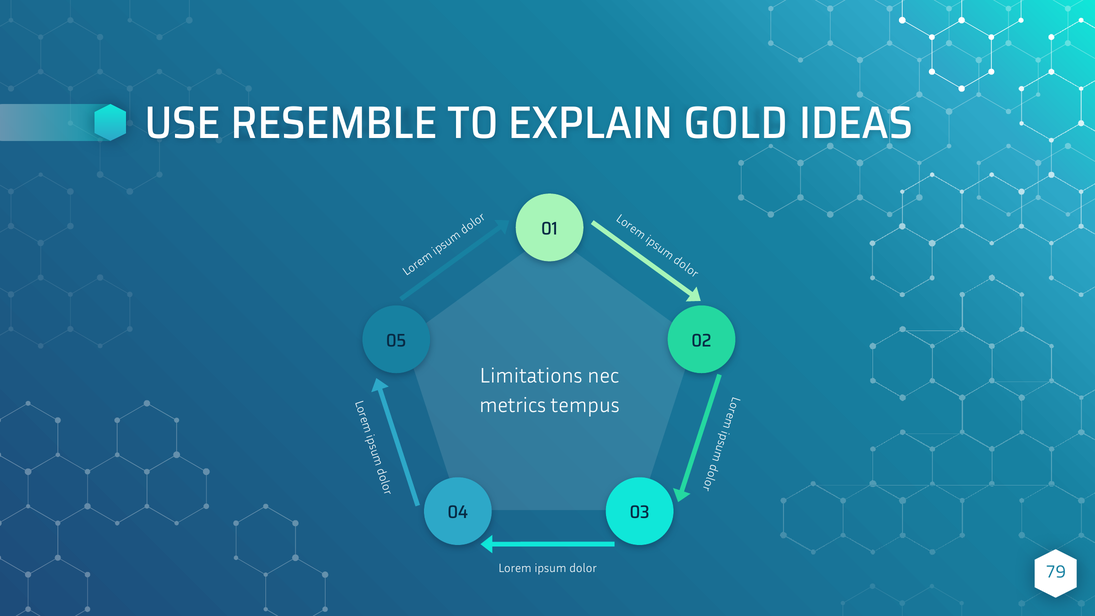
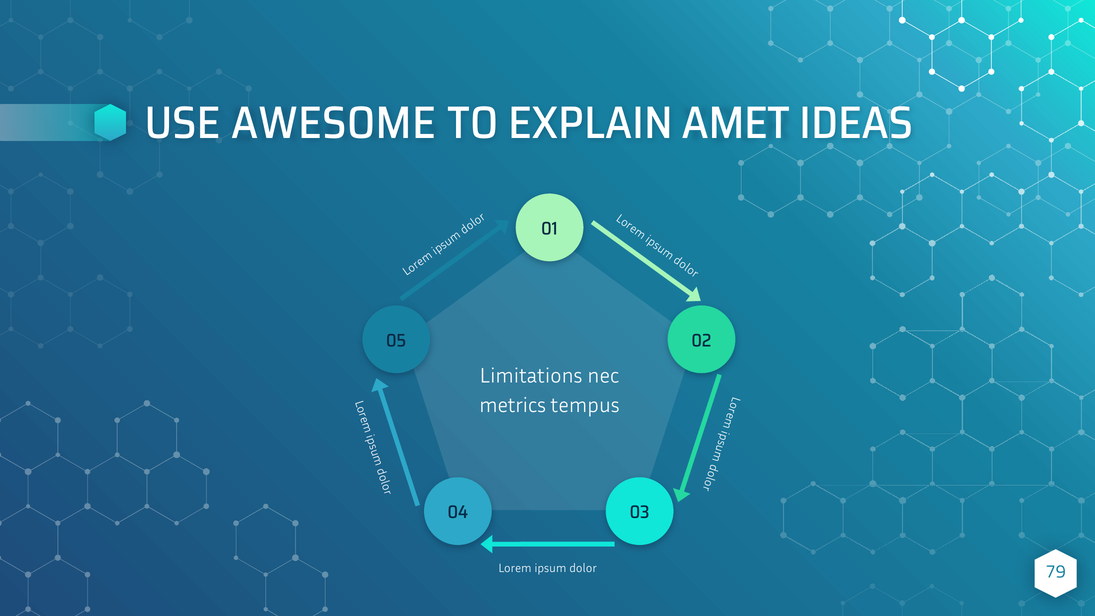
RESEMBLE: RESEMBLE -> AWESOME (334, 123)
GOLD: GOLD -> AMET (736, 123)
